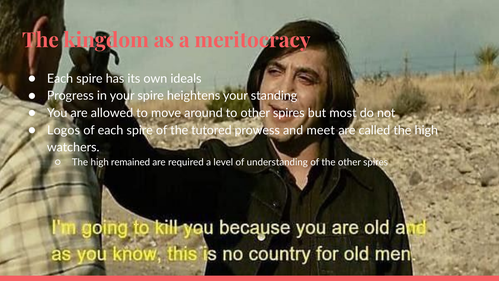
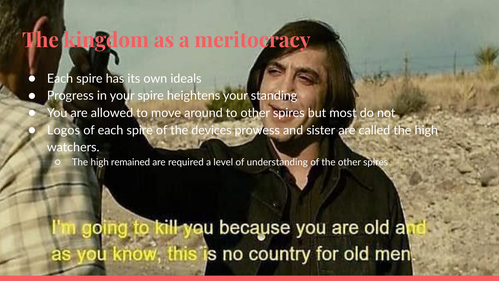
tutored: tutored -> devices (211, 130)
meet: meet -> sister (321, 130)
